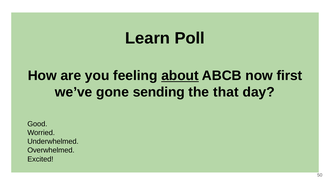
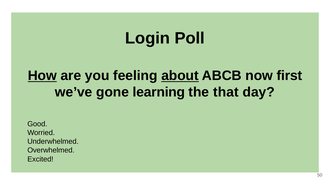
Learn: Learn -> Login (148, 38)
How underline: none -> present (42, 76)
sending: sending -> learning (159, 92)
